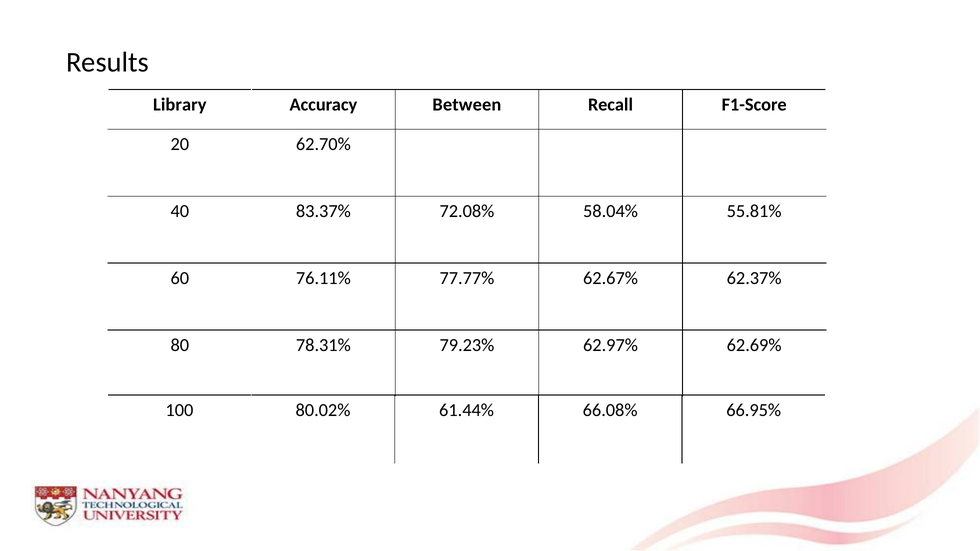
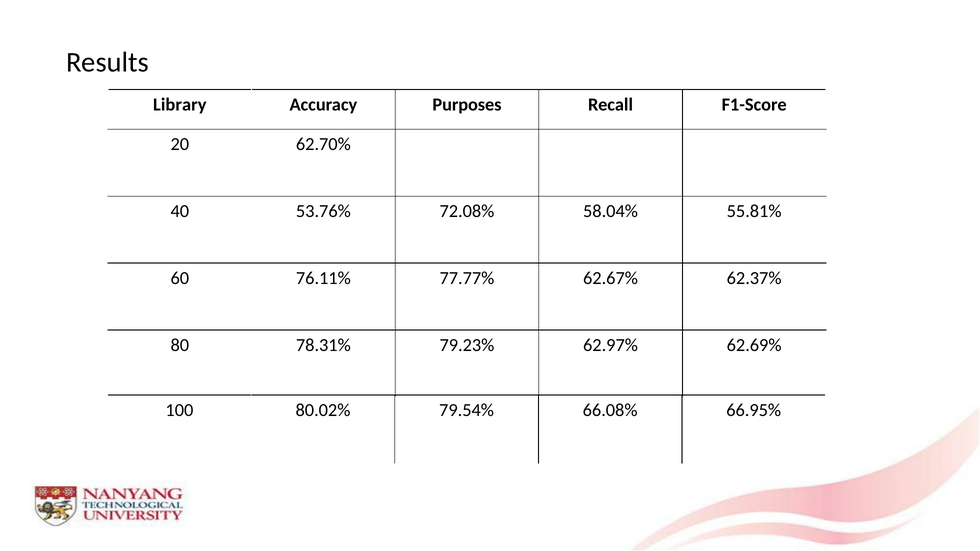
Between: Between -> Purposes (467, 105)
83.37%: 83.37% -> 53.76% (323, 211)
61.44%: 61.44% -> 79.54% (467, 410)
